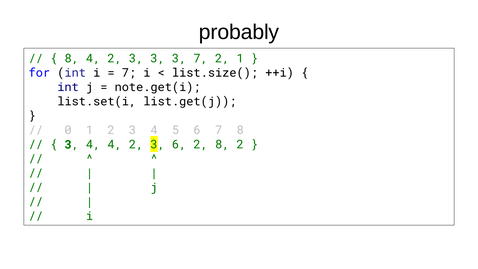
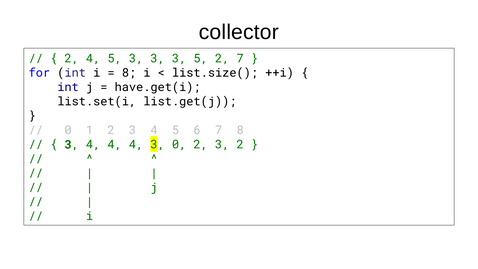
probably: probably -> collector (239, 32)
8: 8 -> 2 (72, 59)
2: 2 -> 5 (115, 59)
3 7: 7 -> 5 (201, 59)
2 1: 1 -> 7 (240, 59)
7: 7 -> 8 (129, 73)
note.get(i: note.get(i -> have.get(i (158, 87)
4 4 2: 2 -> 4 (136, 145)
3 6: 6 -> 0 (179, 145)
8: 8 -> 3 (222, 145)
